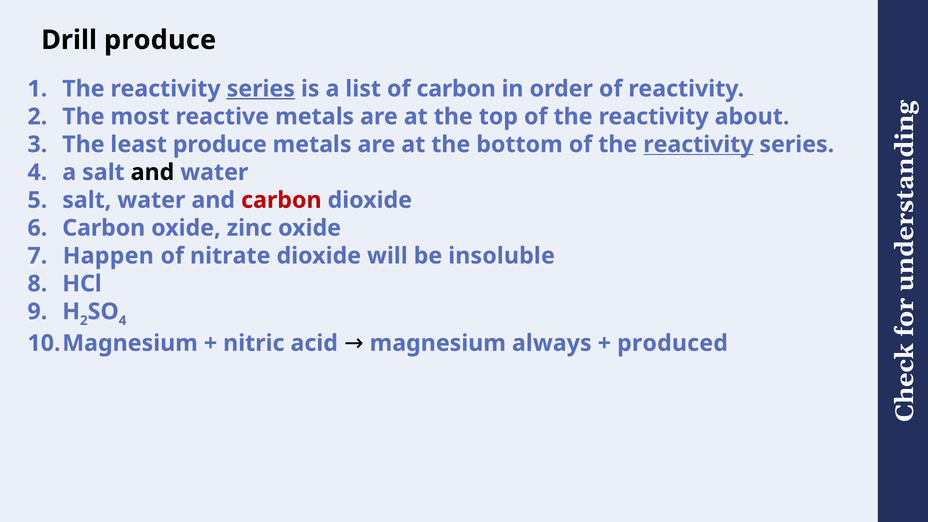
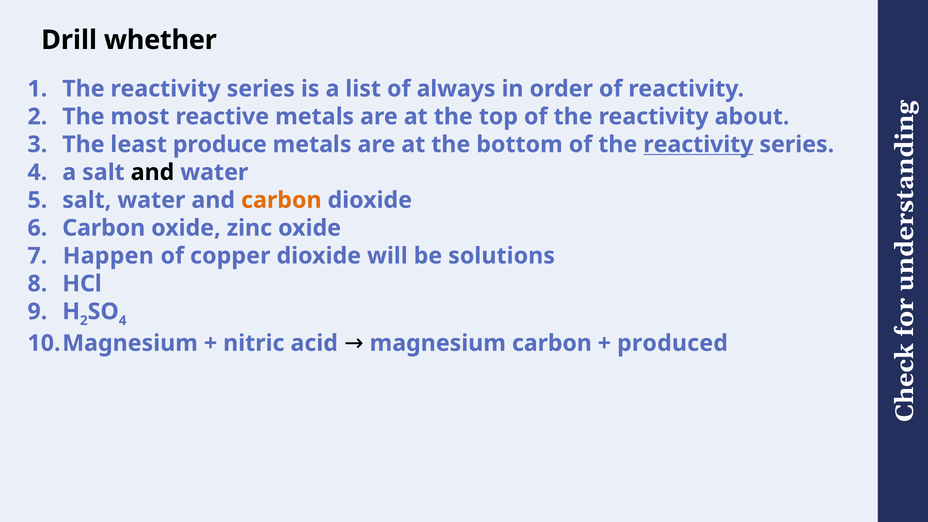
Drill produce: produce -> whether (160, 40)
series underline: present -> none (261, 89)
of carbon: carbon -> always (456, 89)
carbon colour: red -> orange (281, 200)
nitrate: nitrate -> copper (230, 256)
insoluble: insoluble -> solutions (502, 256)
magnesium always: always -> carbon (552, 343)
